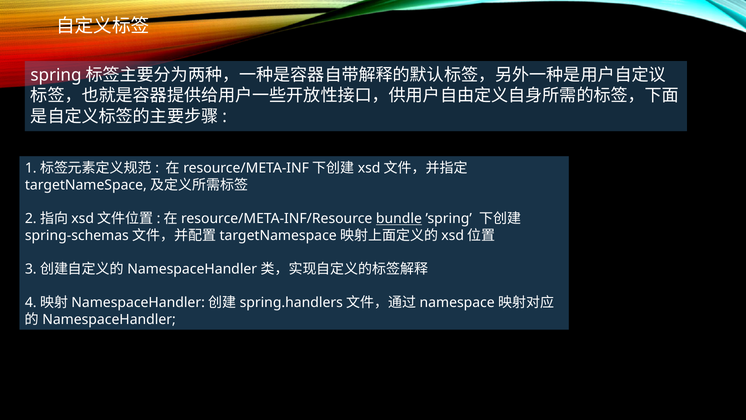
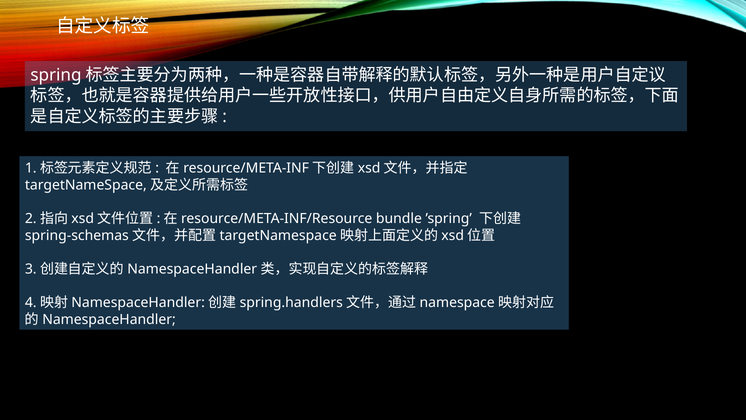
bundle underline: present -> none (399, 219)
